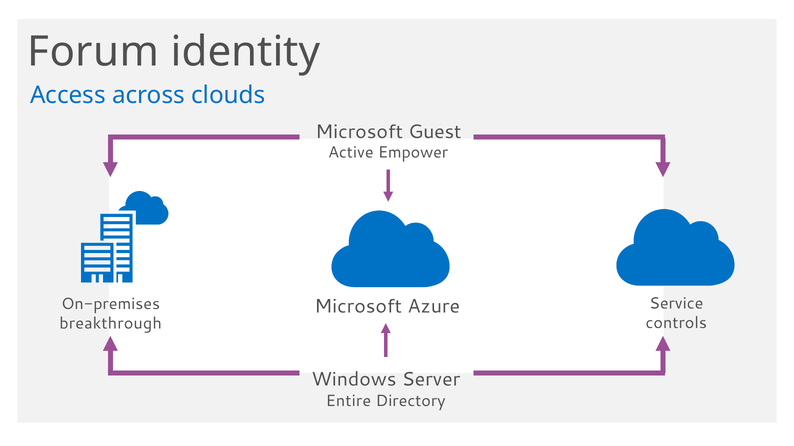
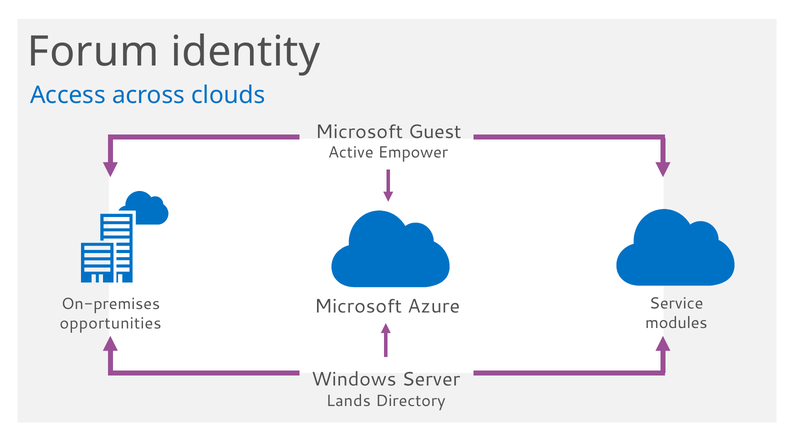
controls: controls -> modules (676, 323)
breakthrough: breakthrough -> opportunities (111, 324)
Entire: Entire -> Lands (348, 402)
